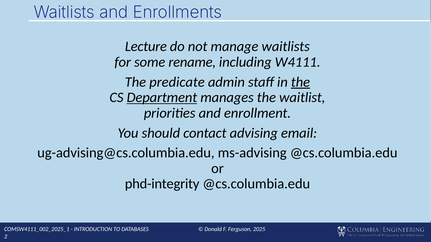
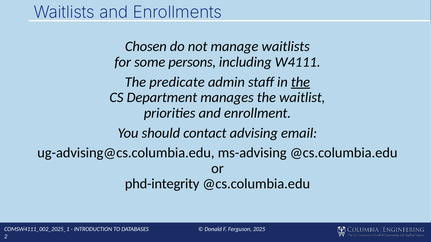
Lecture: Lecture -> Chosen (146, 47)
rename: rename -> persons (192, 62)
Department underline: present -> none (162, 98)
